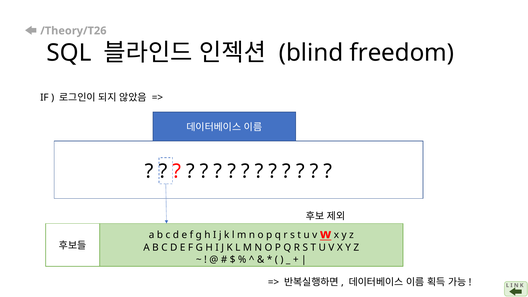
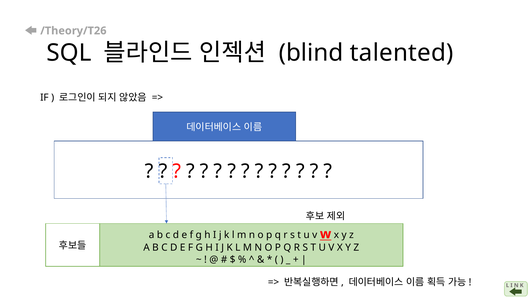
freedom: freedom -> talented (402, 53)
